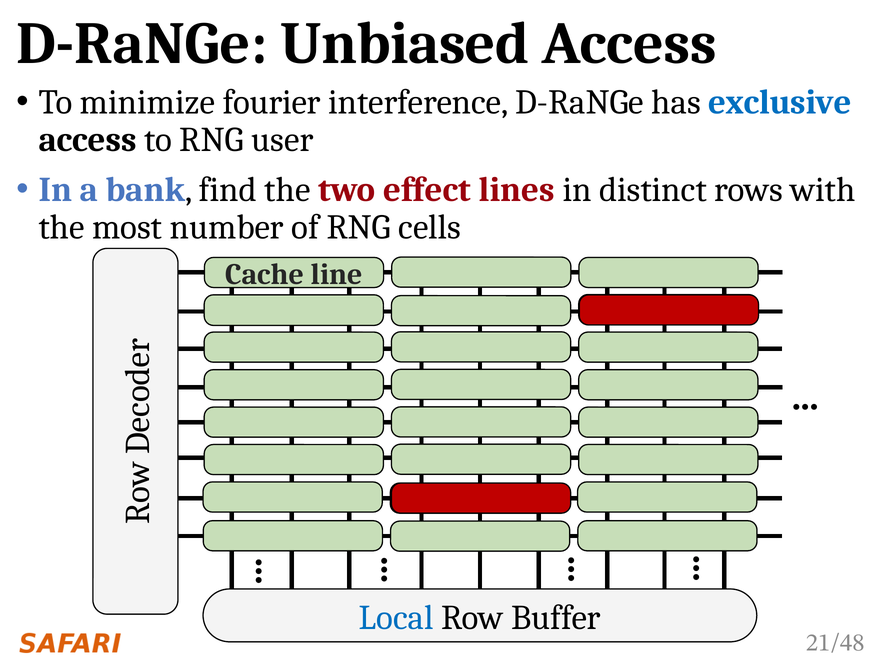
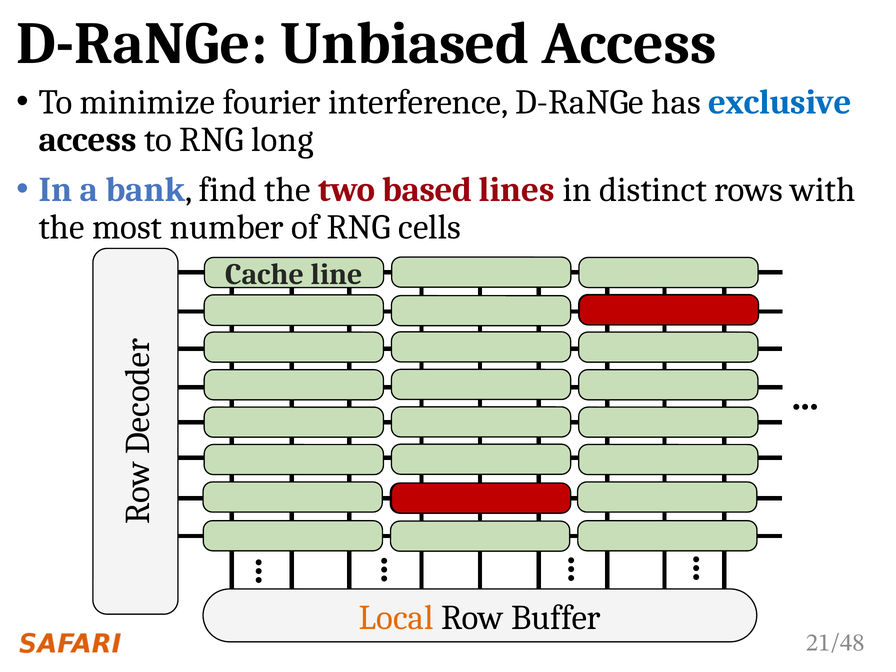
user: user -> long (282, 140)
effect: effect -> based (427, 190)
Local colour: blue -> orange (396, 618)
